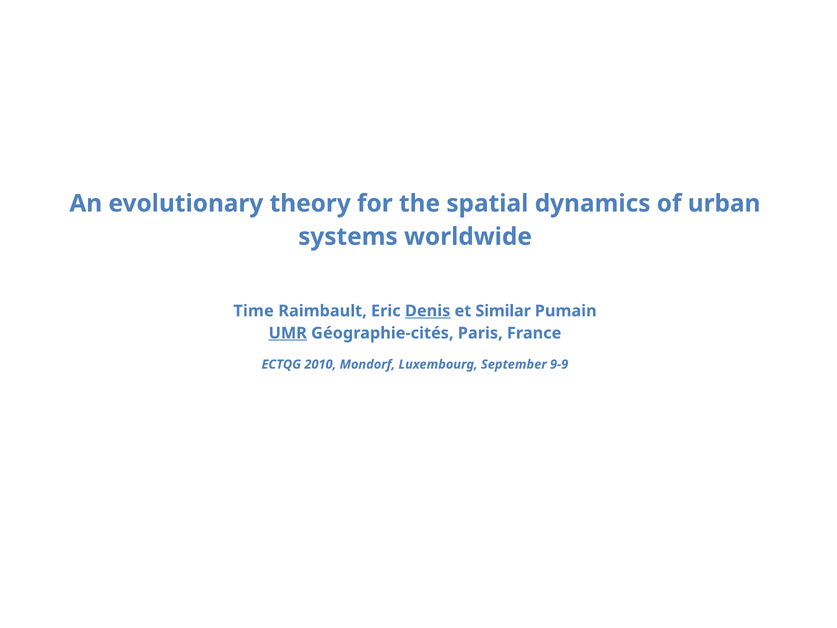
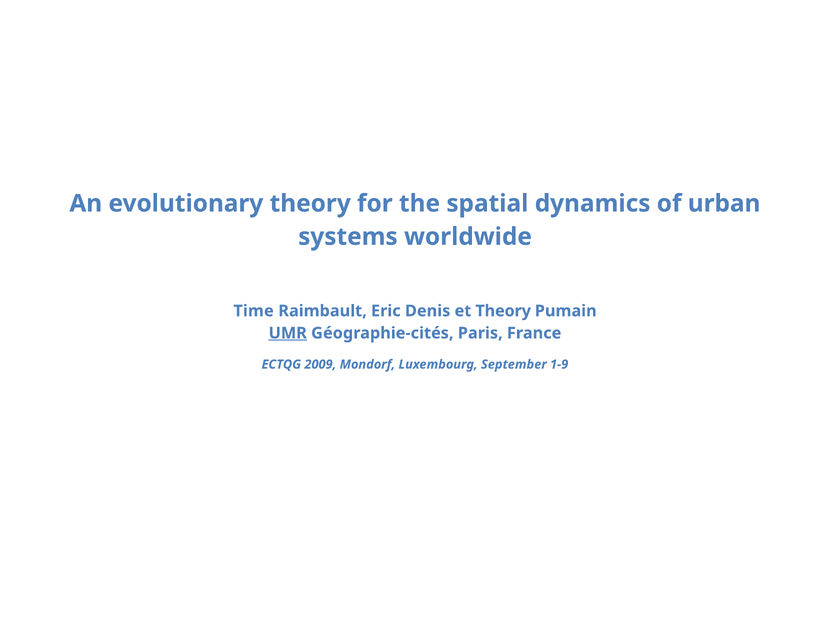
Denis underline: present -> none (428, 311)
et Similar: Similar -> Theory (503, 311)
2010: 2010 -> 2009 (320, 364)
9-9: 9-9 -> 1-9 (559, 364)
